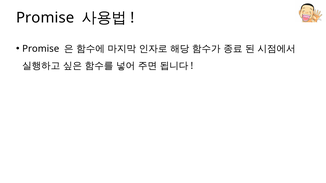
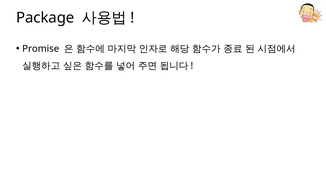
Promise: Promise -> Package (45, 18)
